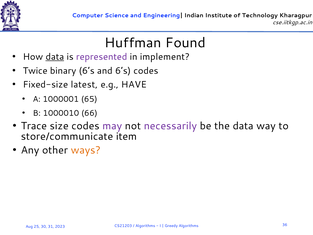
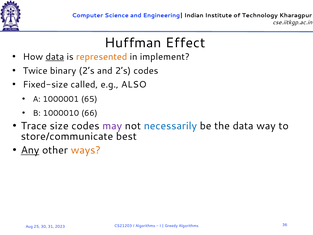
Found: Found -> Effect (185, 43)
represented colour: purple -> orange (102, 57)
binary 6’s: 6’s -> 2’s (87, 71)
and 6’s: 6’s -> 2’s (123, 71)
latest: latest -> called (84, 85)
HAVE: HAVE -> ALSO (134, 85)
necessarily colour: purple -> blue (170, 126)
item: item -> best (126, 136)
Any underline: none -> present (30, 150)
